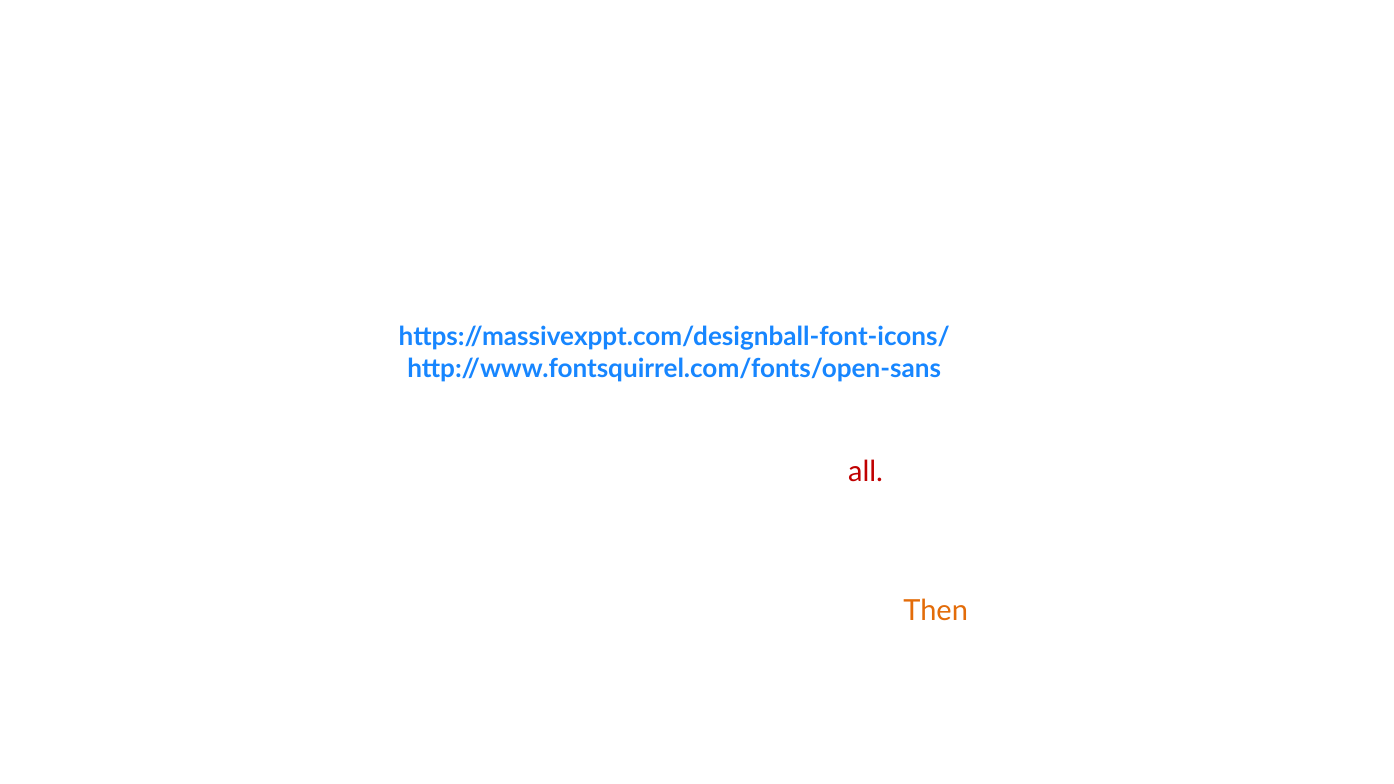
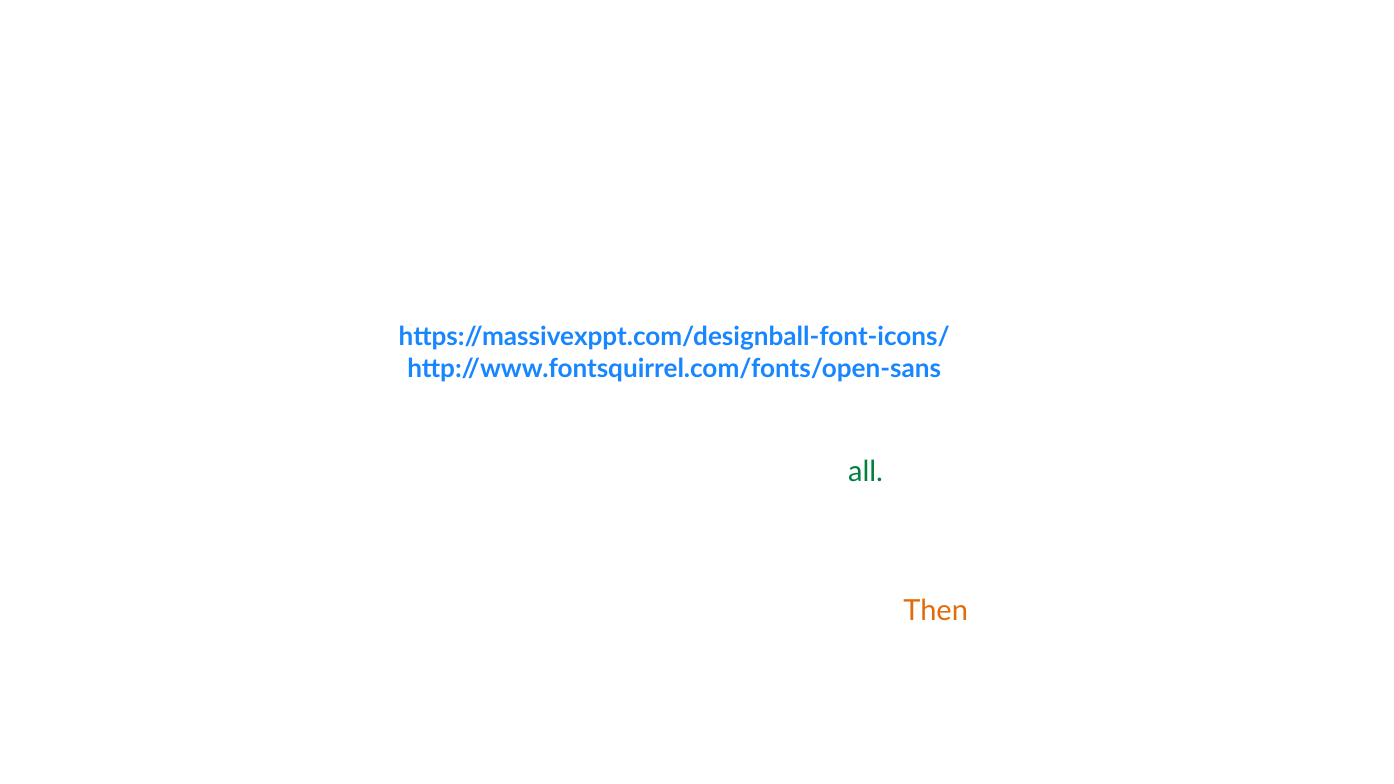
all colour: red -> green (866, 472)
